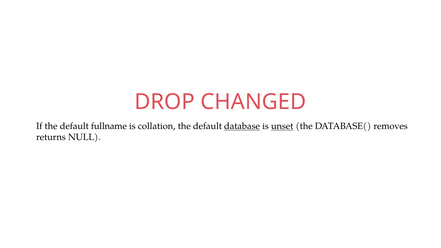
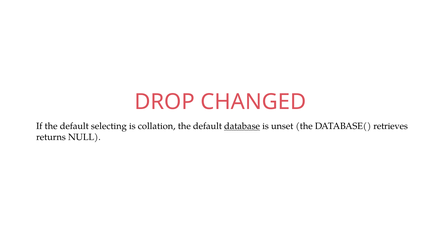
fullname: fullname -> selecting (109, 126)
unset underline: present -> none (282, 126)
removes: removes -> retrieves (391, 126)
